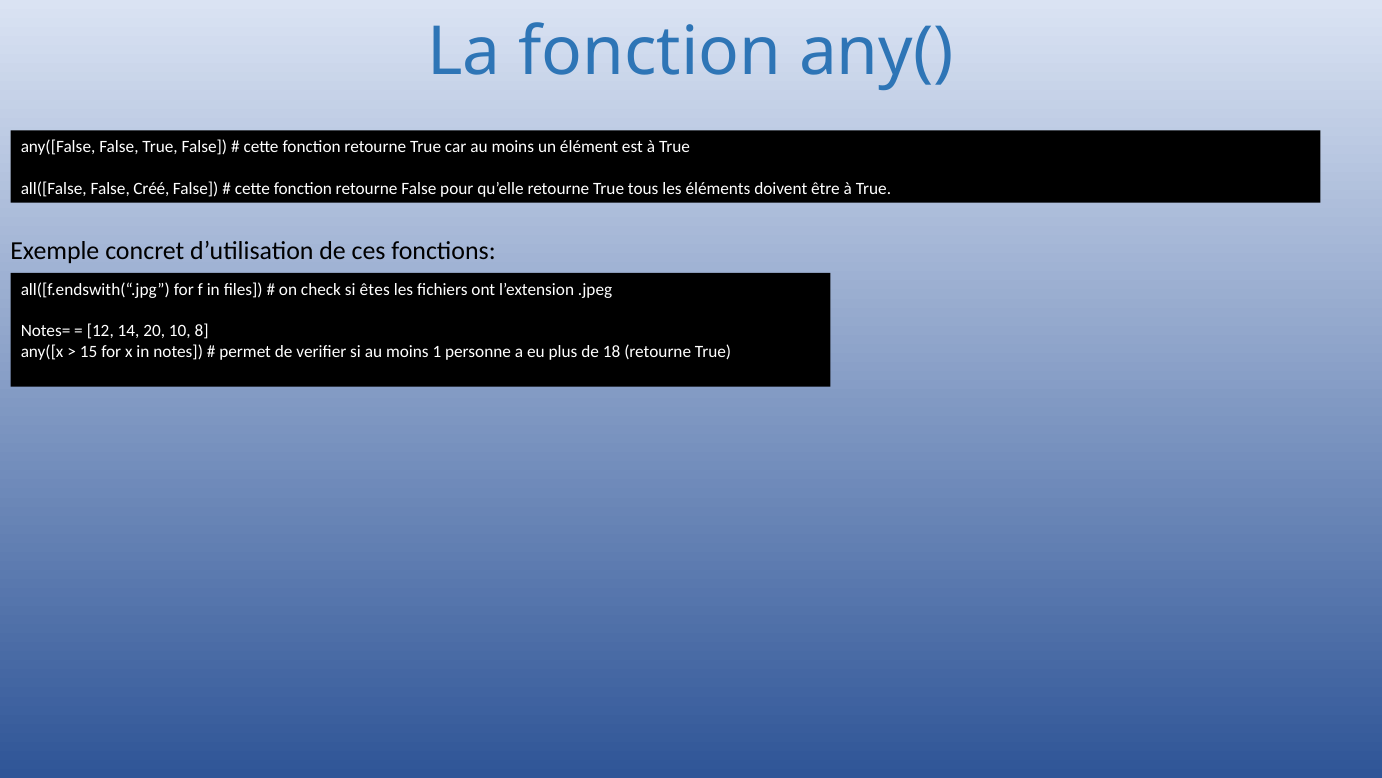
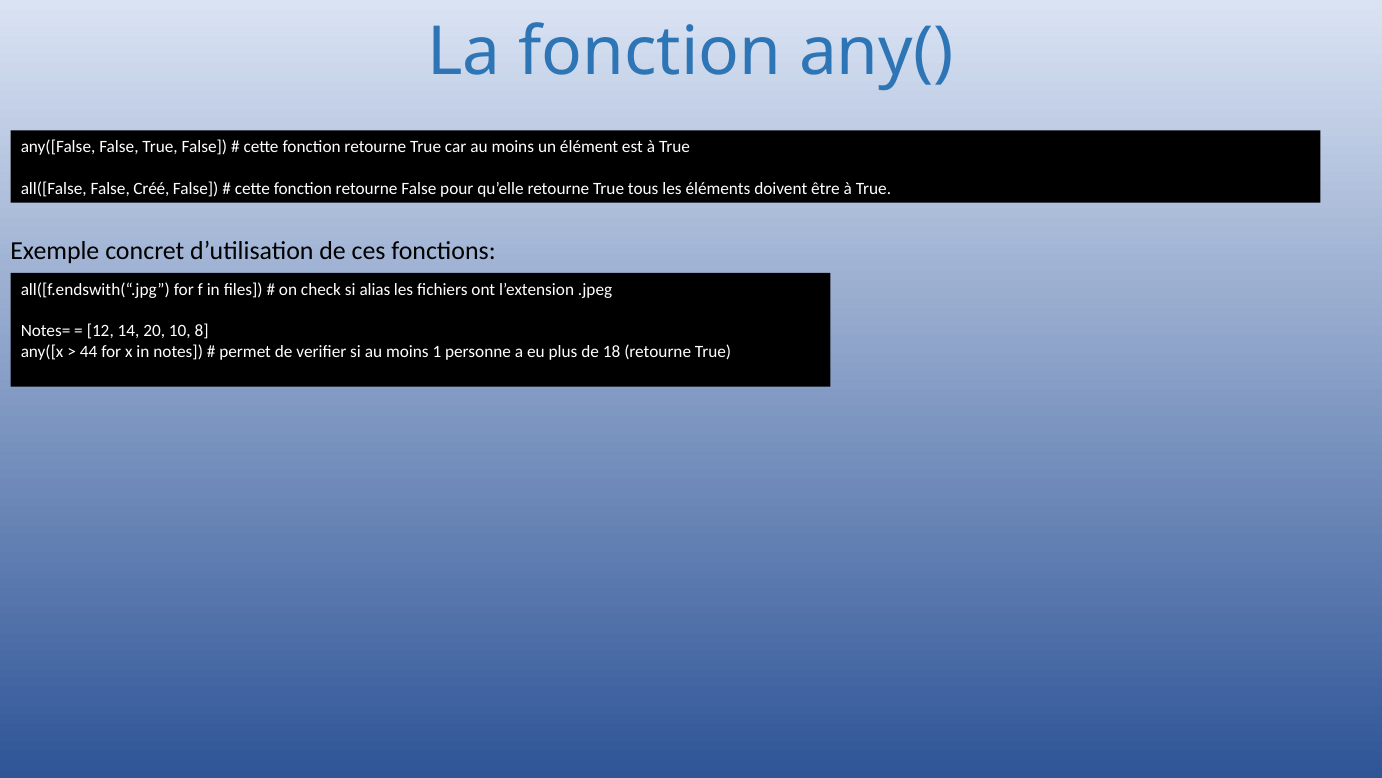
êtes: êtes -> alias (375, 289)
15: 15 -> 44 (89, 351)
